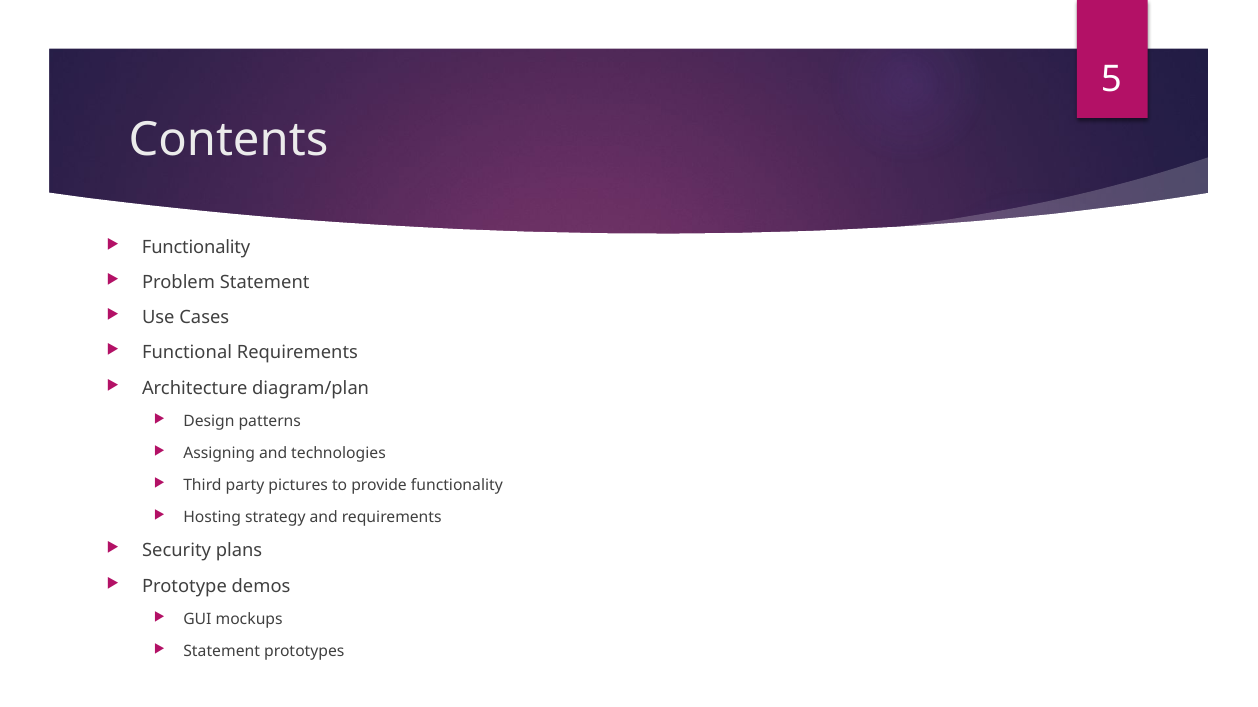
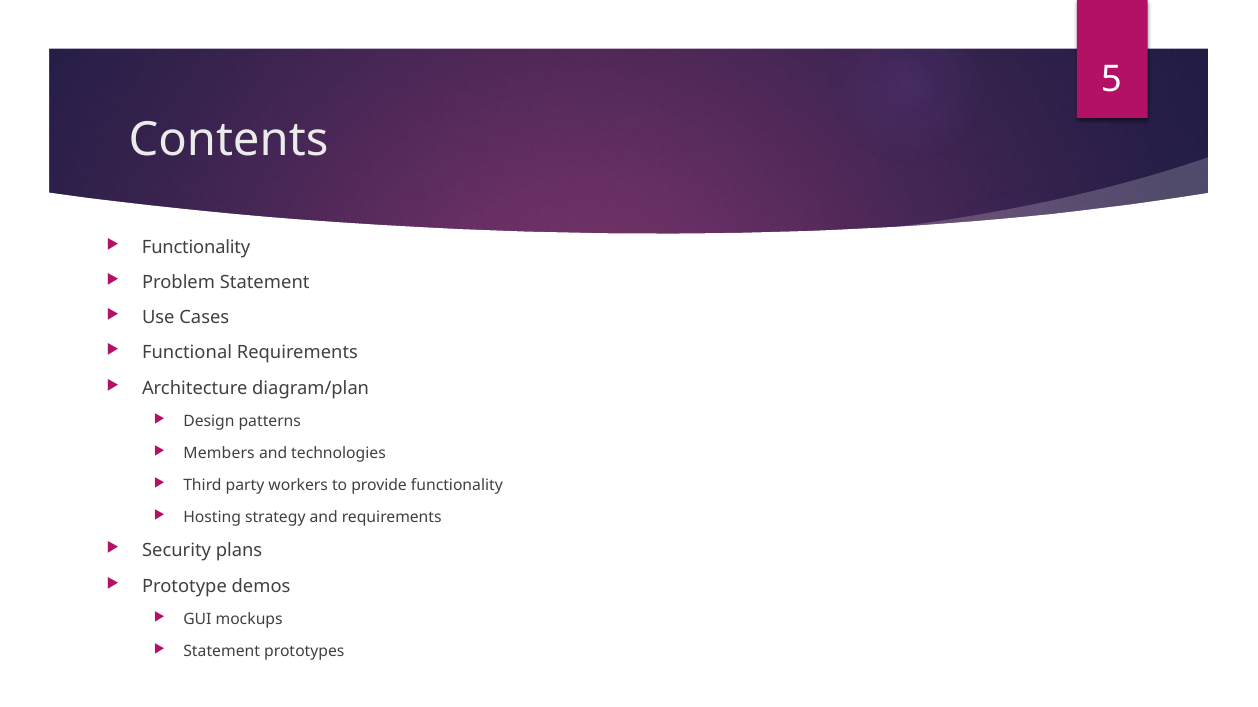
Assigning: Assigning -> Members (219, 454)
pictures: pictures -> workers (298, 486)
